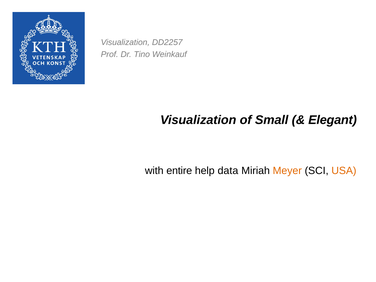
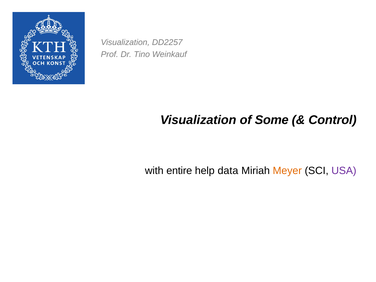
Small: Small -> Some (272, 120)
Elegant: Elegant -> Control (333, 120)
USA colour: orange -> purple (344, 171)
